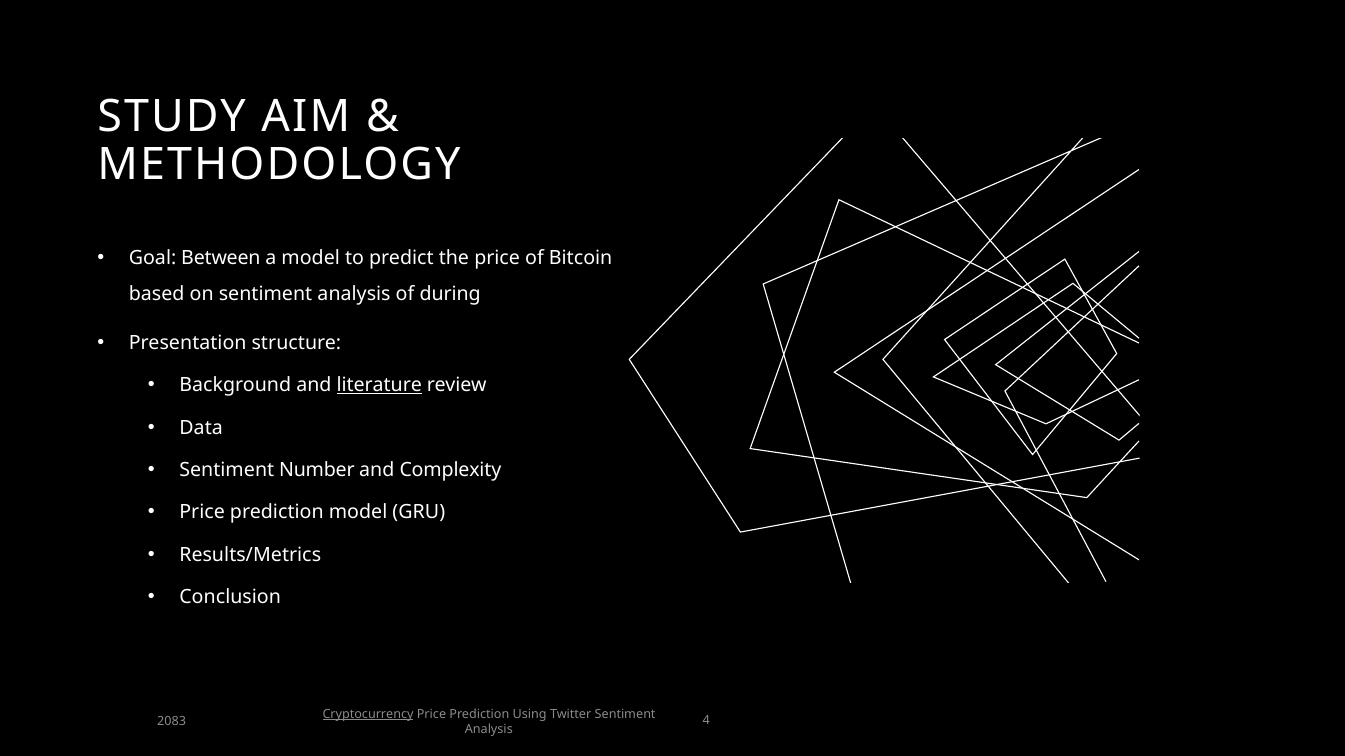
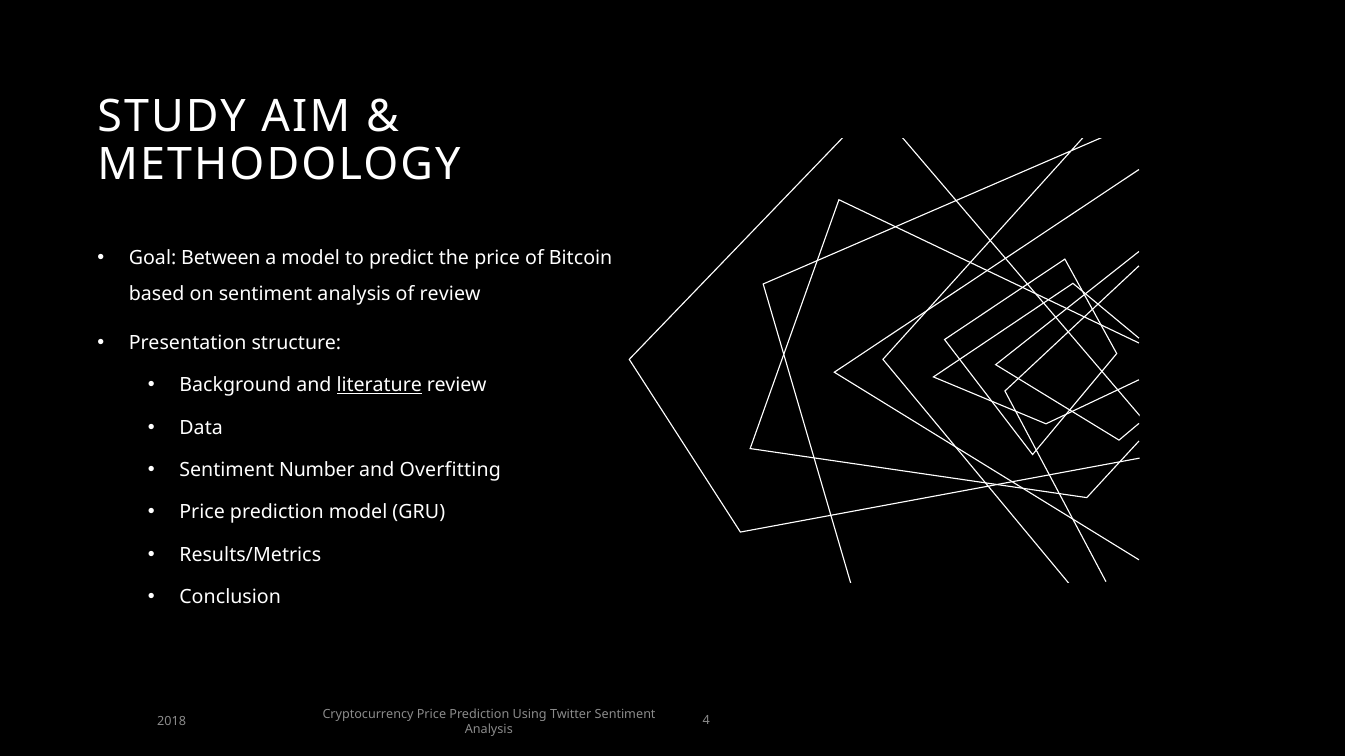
of during: during -> review (450, 294)
Complexity: Complexity -> Overfitting (450, 470)
Cryptocurrency underline: present -> none (368, 715)
2083: 2083 -> 2018 (172, 722)
